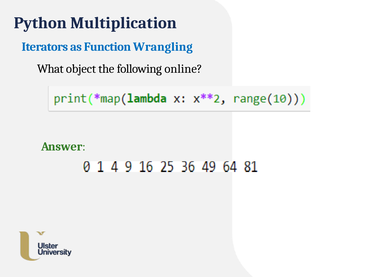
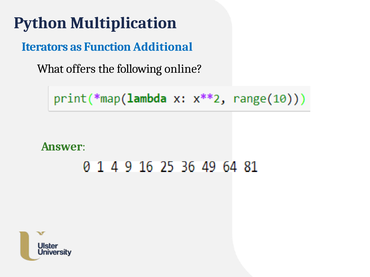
Wrangling: Wrangling -> Additional (163, 47)
object: object -> offers (81, 69)
